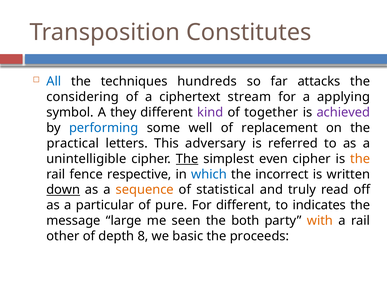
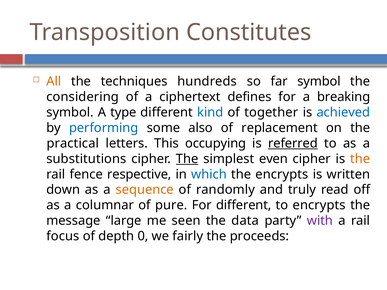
All colour: blue -> orange (54, 82)
far attacks: attacks -> symbol (319, 82)
stream: stream -> defines (250, 97)
applying: applying -> breaking (344, 97)
they: they -> type (123, 112)
kind colour: purple -> blue (210, 112)
achieved colour: purple -> blue (343, 112)
well: well -> also (201, 128)
adversary: adversary -> occupying (216, 143)
referred underline: none -> present (293, 143)
unintelligible: unintelligible -> substitutions (86, 159)
the incorrect: incorrect -> encrypts (282, 174)
down underline: present -> none (63, 190)
statistical: statistical -> randomly (225, 190)
particular: particular -> columnar (105, 205)
to indicates: indicates -> encrypts (319, 205)
both: both -> data (245, 221)
with colour: orange -> purple (320, 221)
other: other -> focus (63, 236)
8: 8 -> 0 (143, 236)
basic: basic -> fairly (188, 236)
